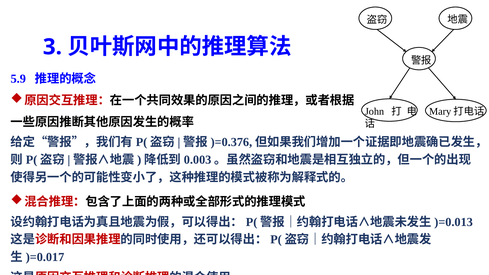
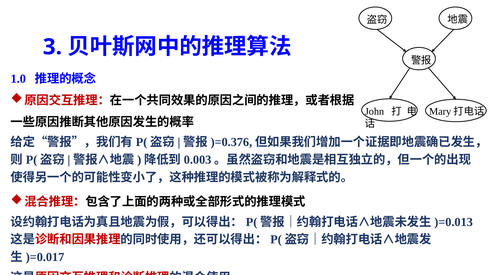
5.9: 5.9 -> 1.0 (18, 79)
